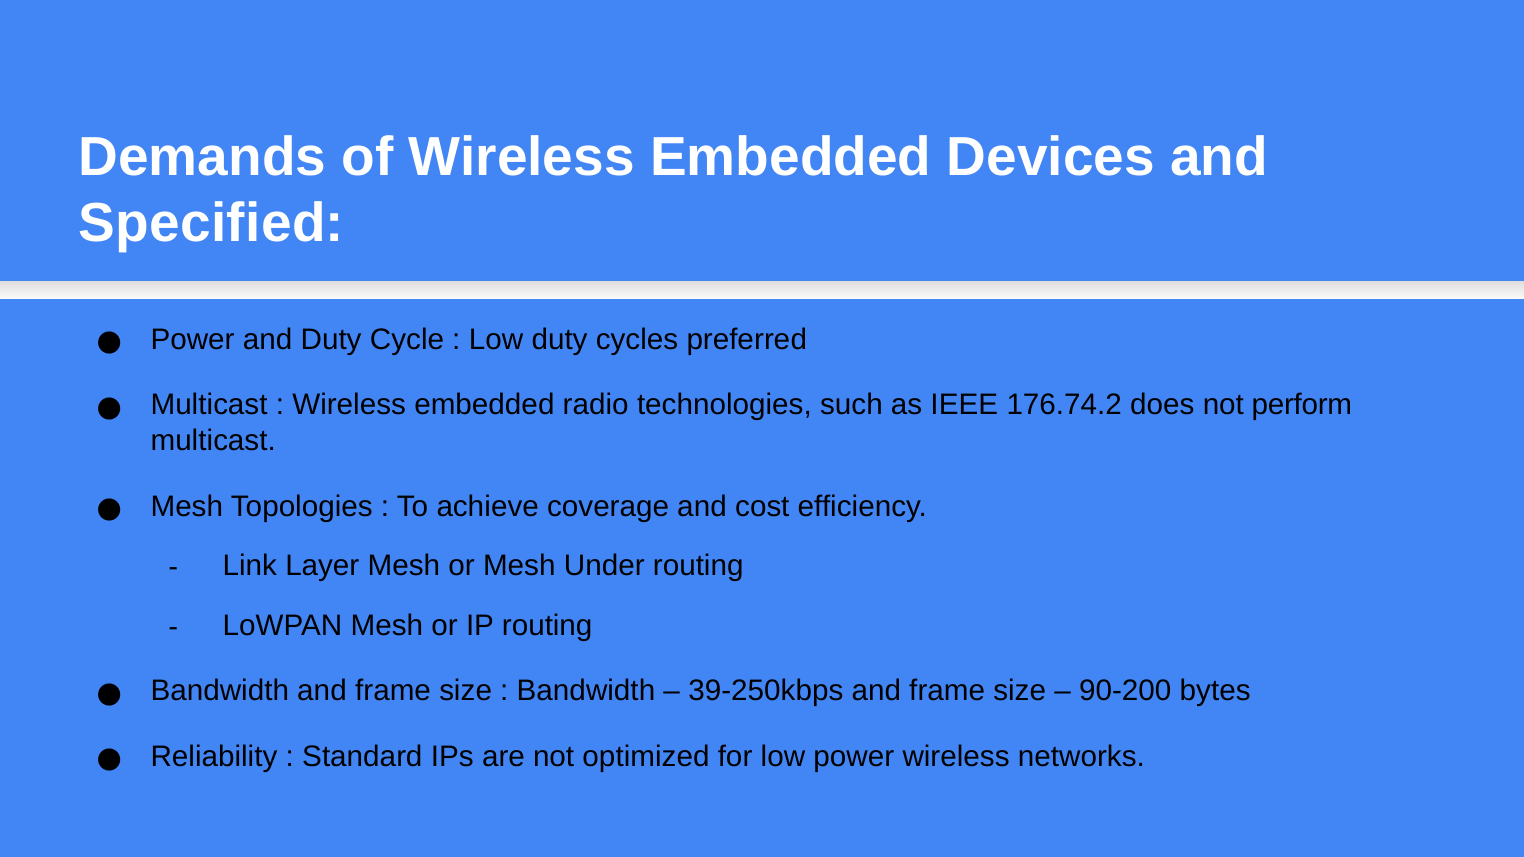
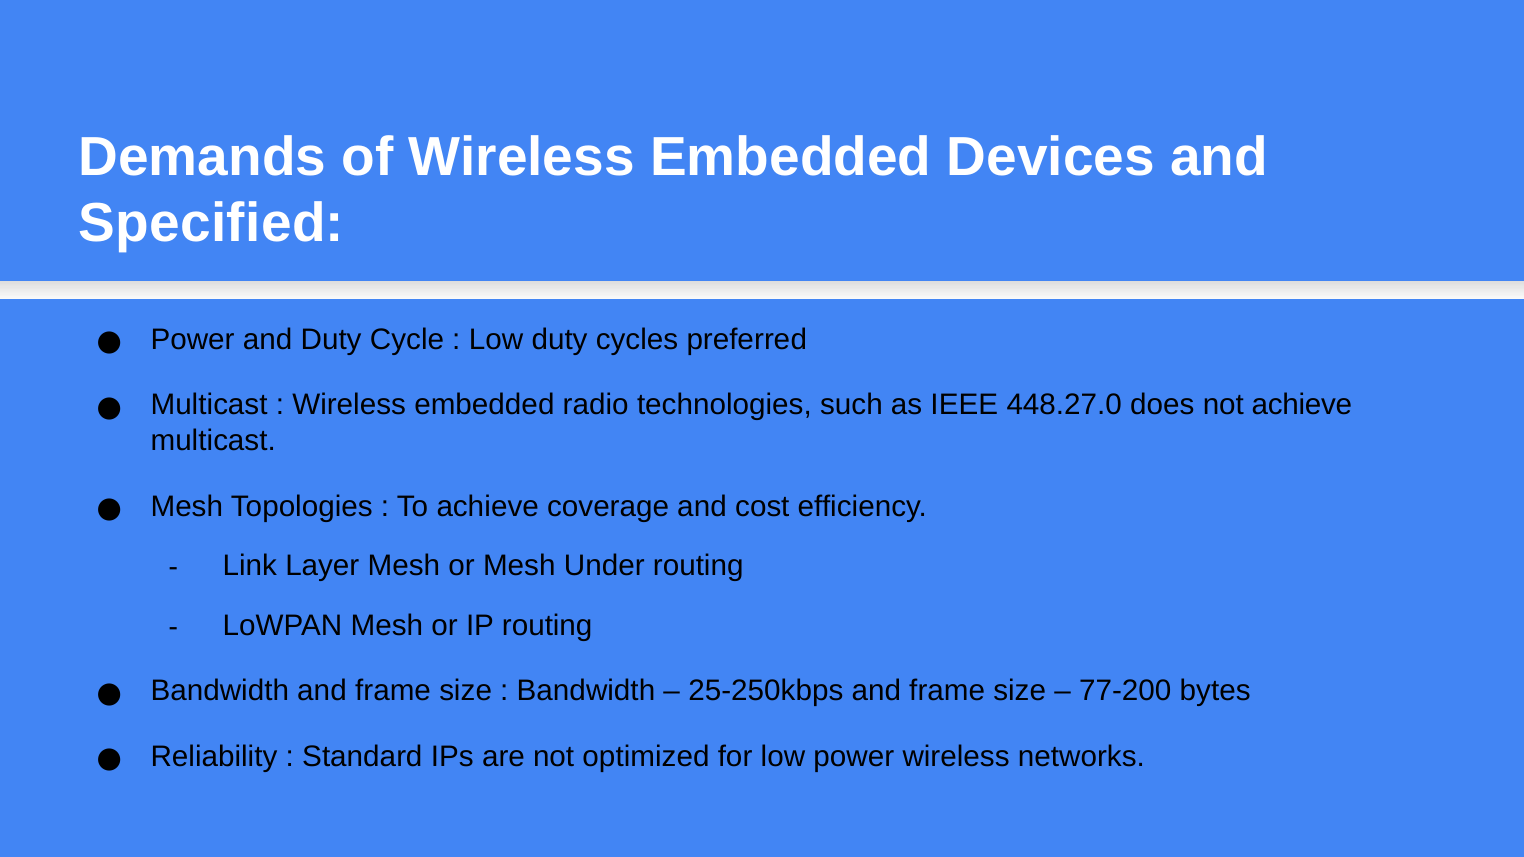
176.74.2: 176.74.2 -> 448.27.0 (1064, 405)
not perform: perform -> achieve (1302, 405)
39-250kbps: 39-250kbps -> 25-250kbps (766, 691)
90-200: 90-200 -> 77-200 (1125, 691)
